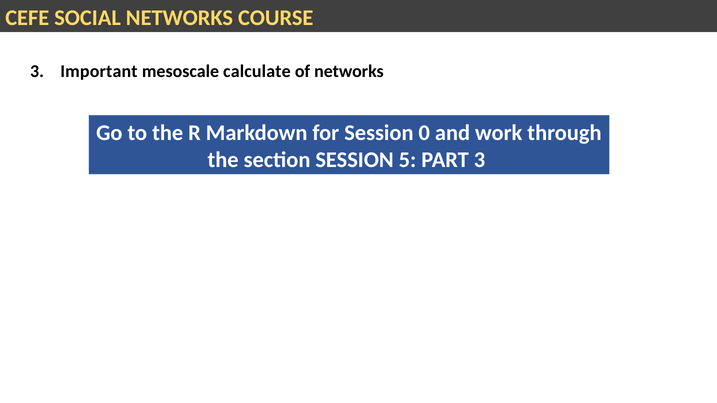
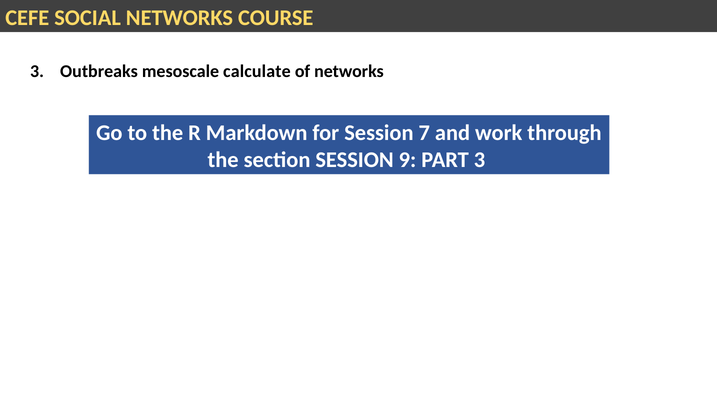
Important: Important -> Outbreaks (99, 72)
0: 0 -> 7 (424, 133)
5: 5 -> 9 (407, 160)
